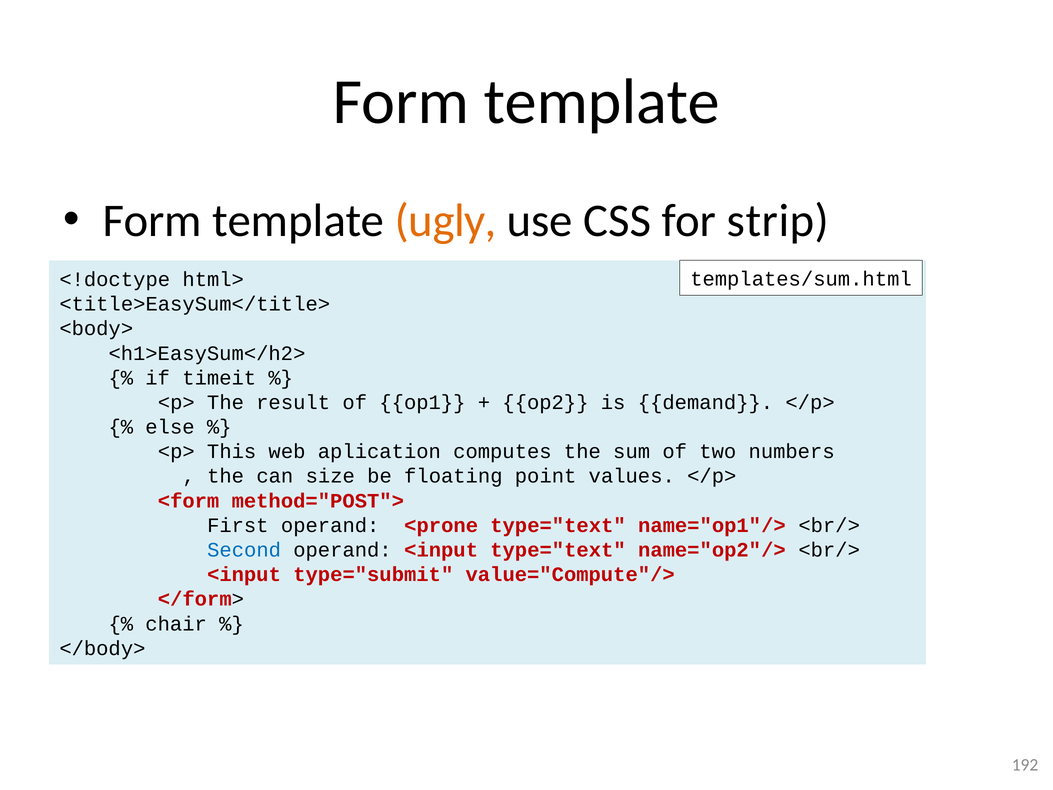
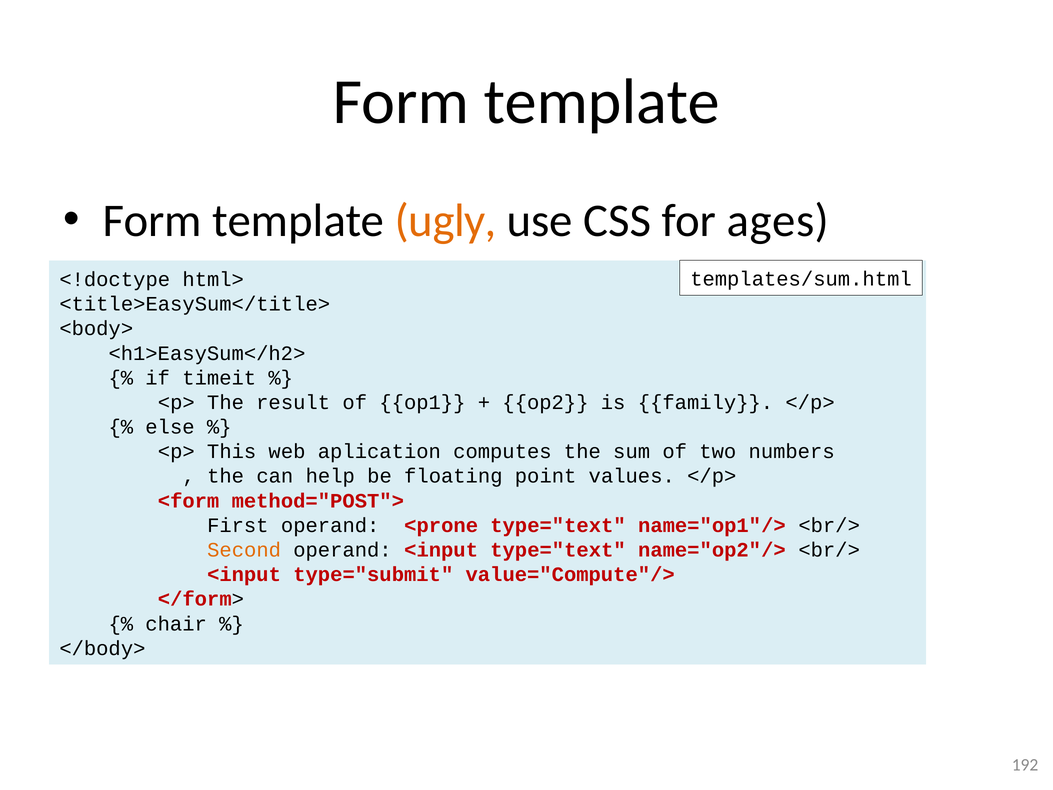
strip: strip -> ages (778, 221)
demand: demand -> family (705, 402)
size: size -> help (330, 476)
Second colour: blue -> orange (244, 550)
